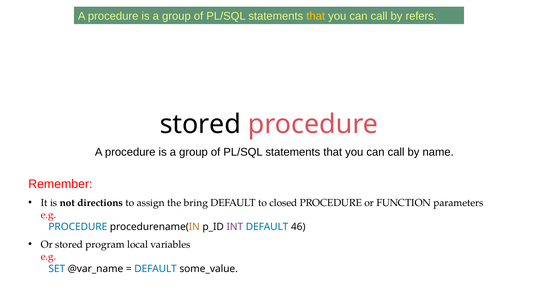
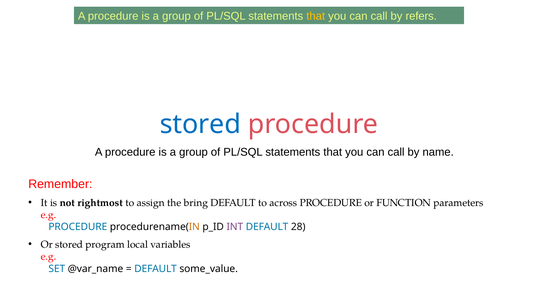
stored colour: black -> blue (200, 124)
directions: directions -> rightmost (100, 202)
closed: closed -> across (283, 202)
46: 46 -> 28 (298, 227)
